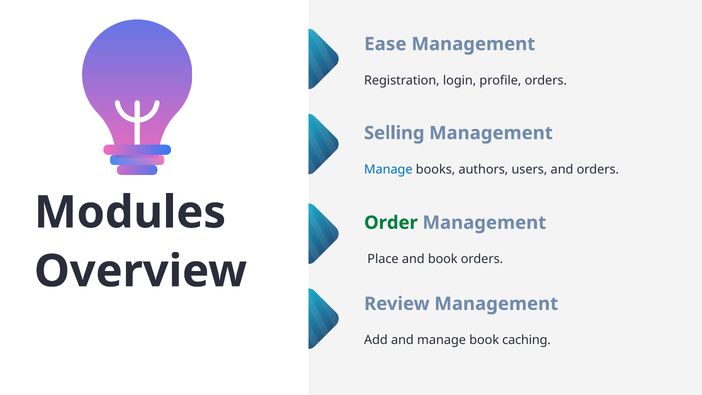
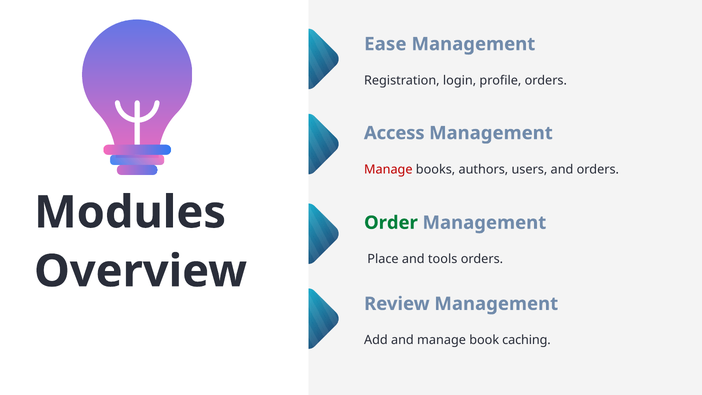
Selling: Selling -> Access (394, 133)
Manage colour: blue -> red (388, 169)
and book: book -> tools (443, 259)
